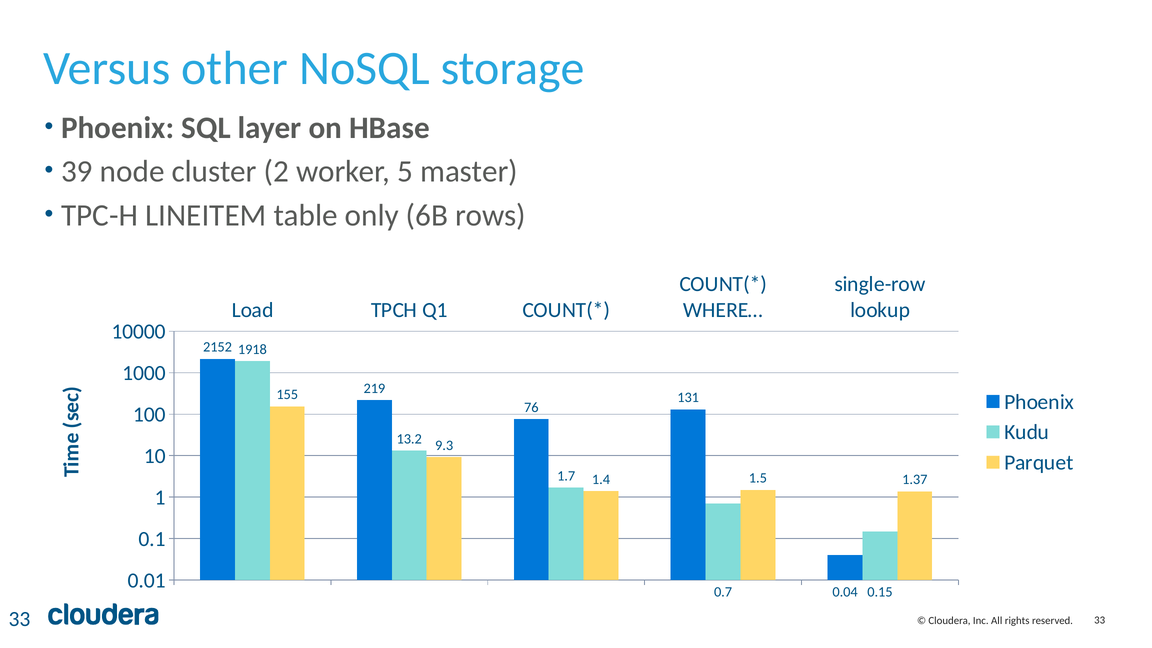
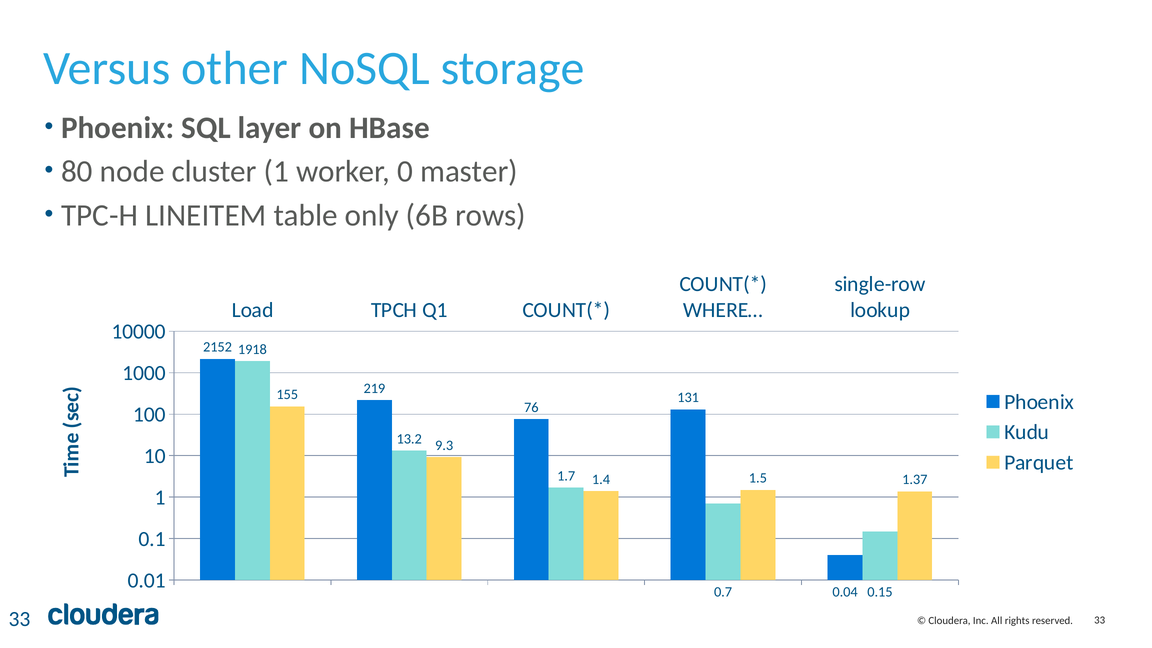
39: 39 -> 80 (77, 172)
cluster 2: 2 -> 1 (276, 172)
5: 5 -> 0 (405, 172)
